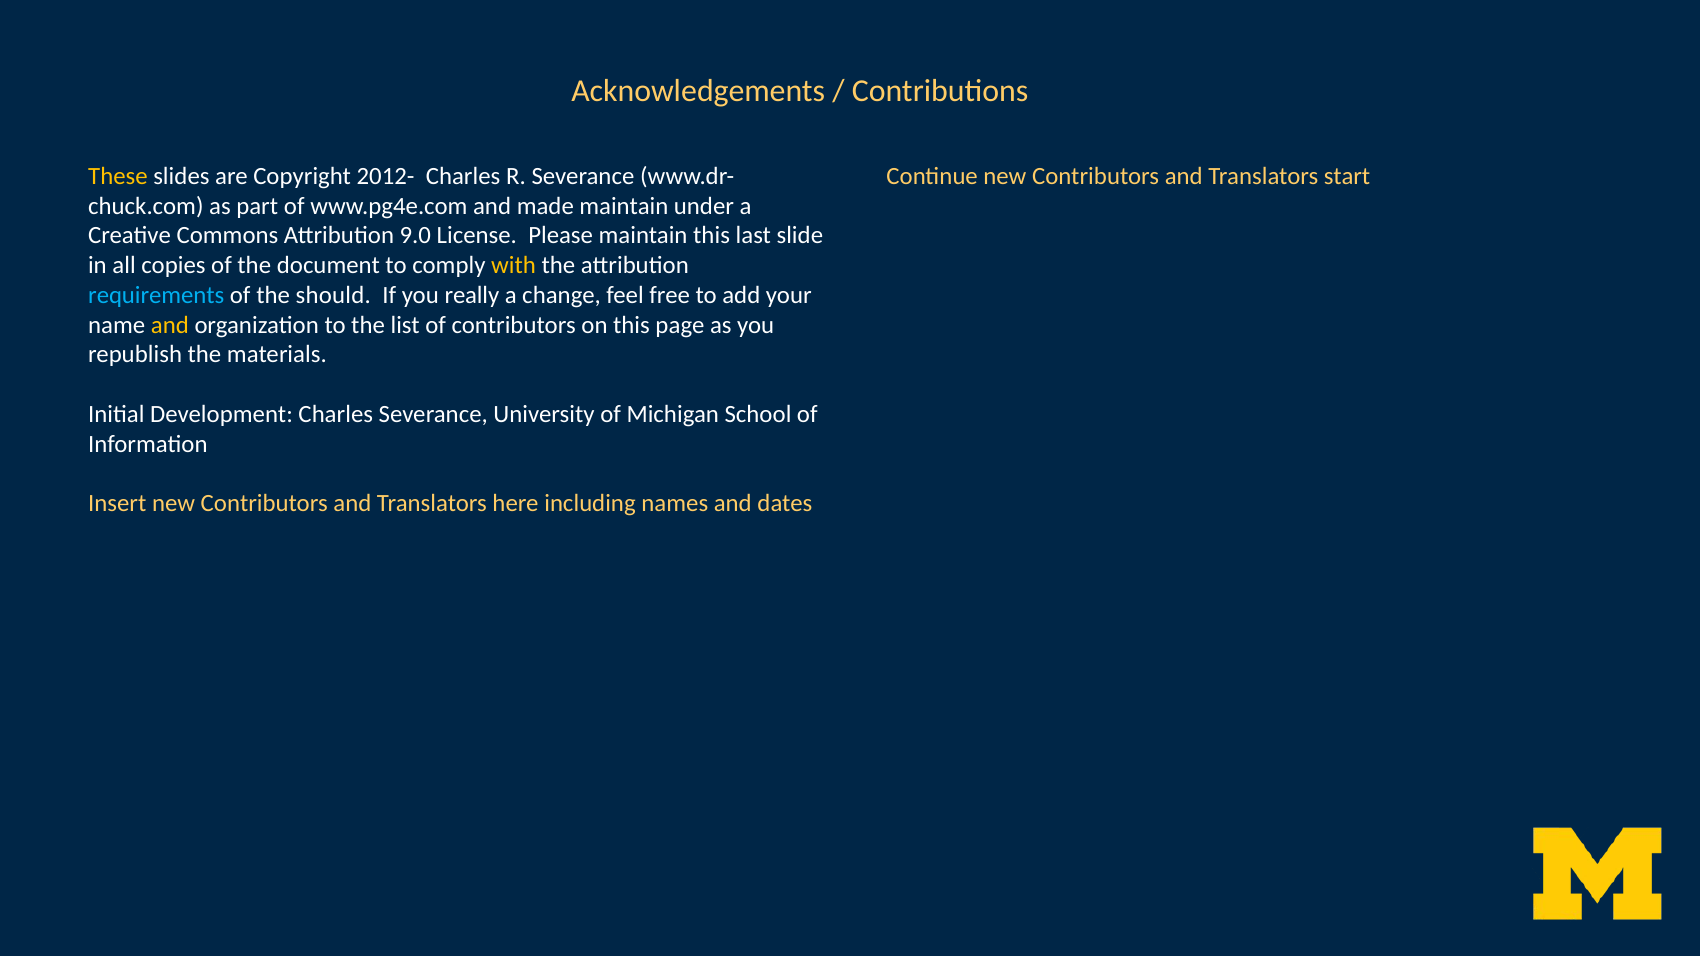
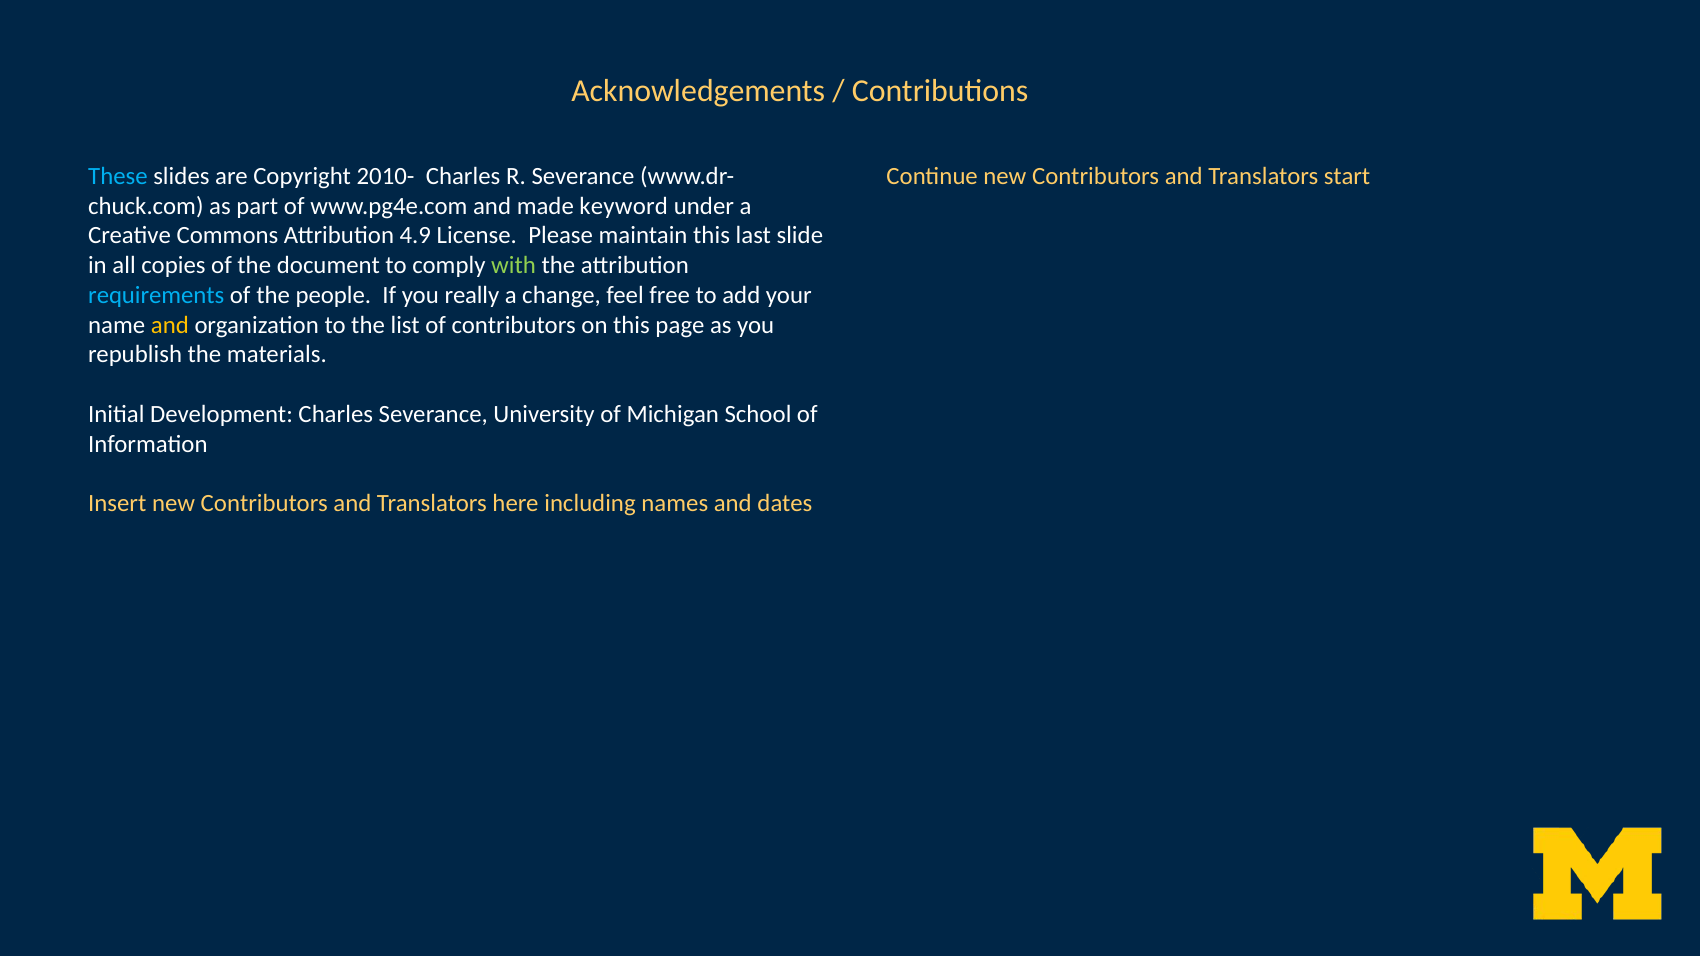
These colour: yellow -> light blue (118, 176)
2012-: 2012- -> 2010- (386, 176)
made maintain: maintain -> keyword (624, 206)
9.0: 9.0 -> 4.9 (415, 236)
with colour: yellow -> light green (514, 266)
should: should -> people (333, 295)
